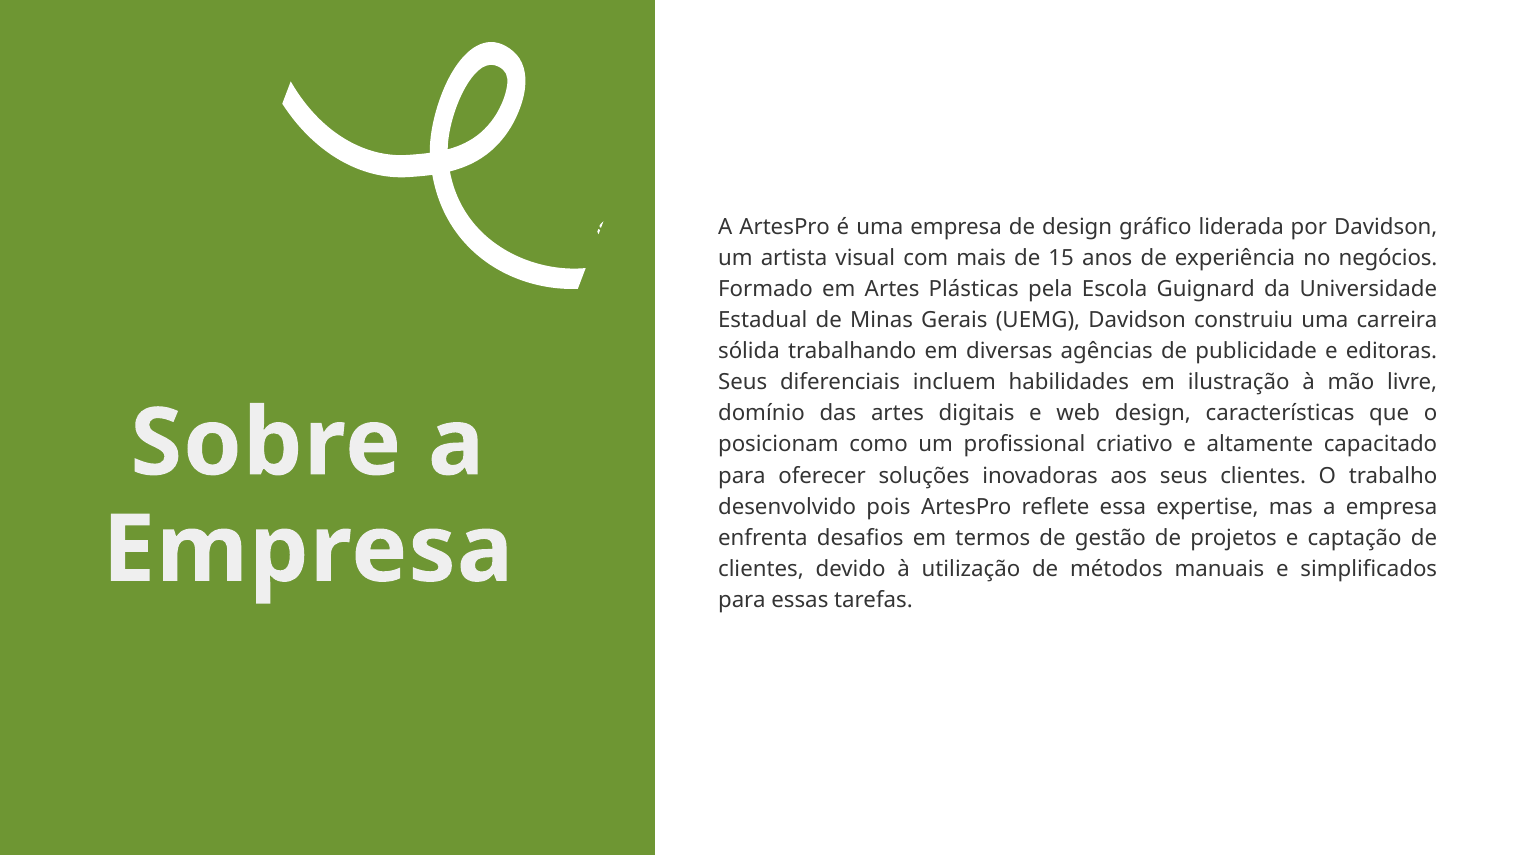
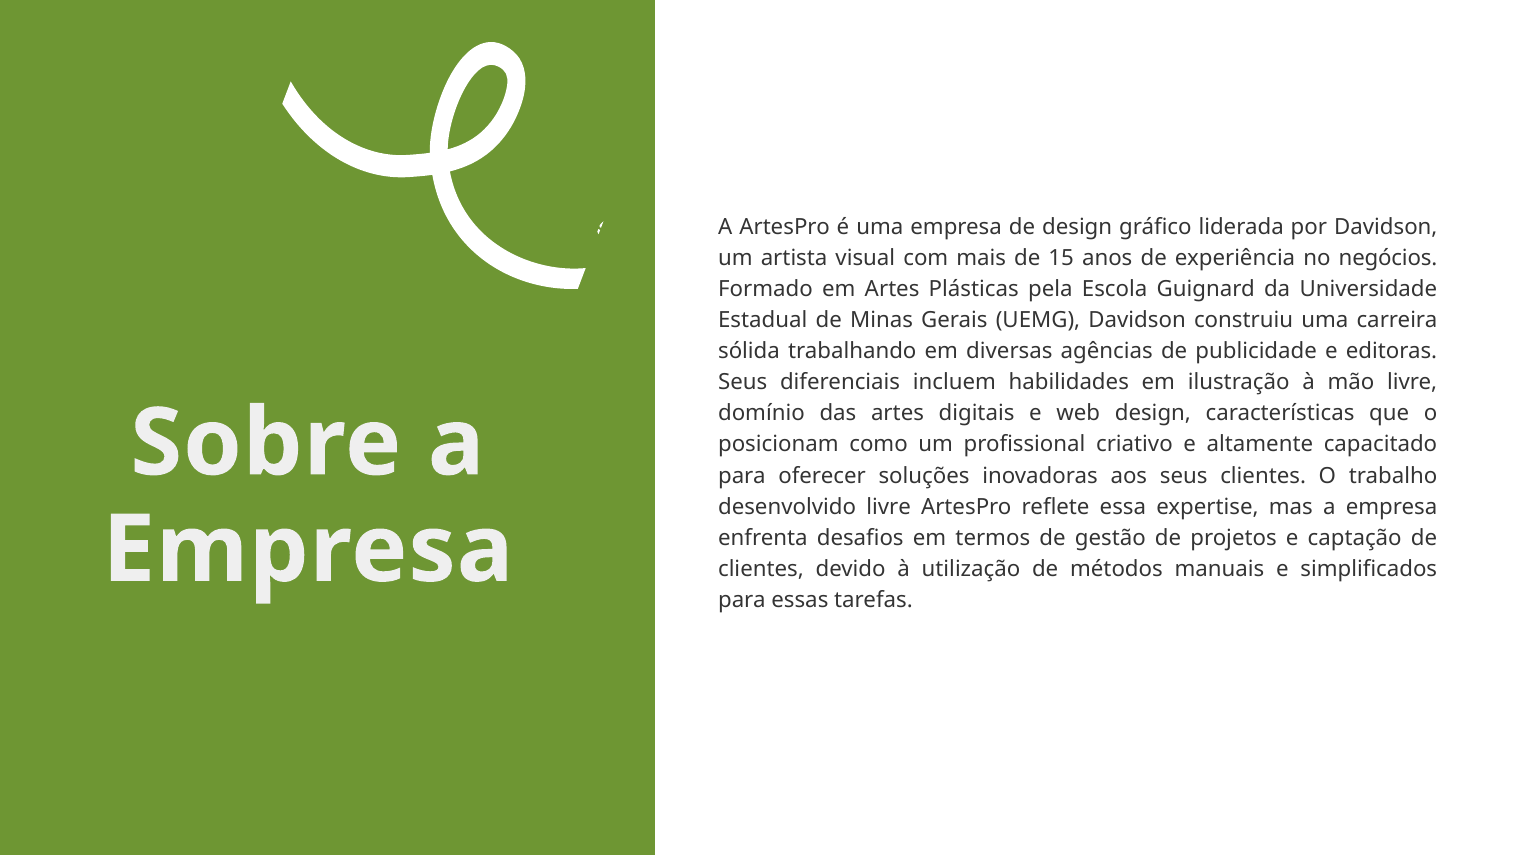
desenvolvido pois: pois -> livre (889, 507)
